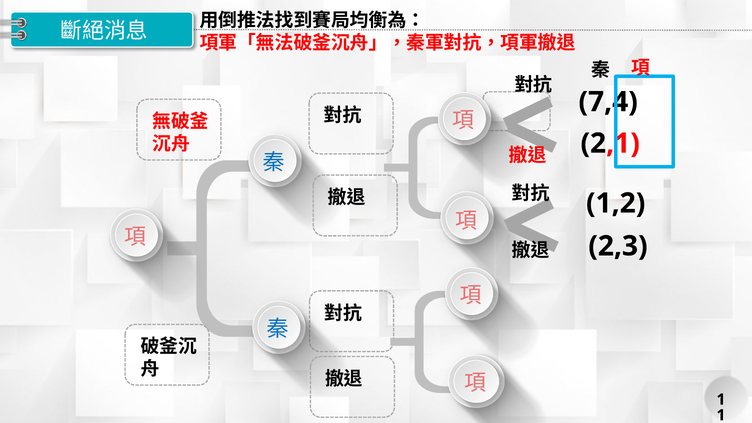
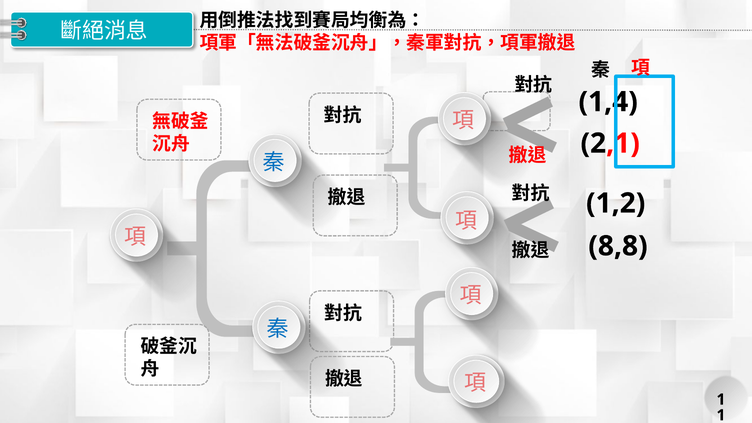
7,4: 7,4 -> 1,4 (608, 102)
2,3: 2,3 -> 8,8 (618, 246)
